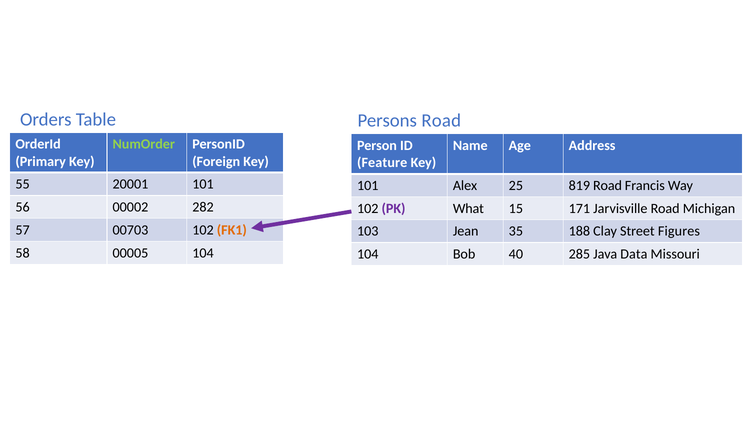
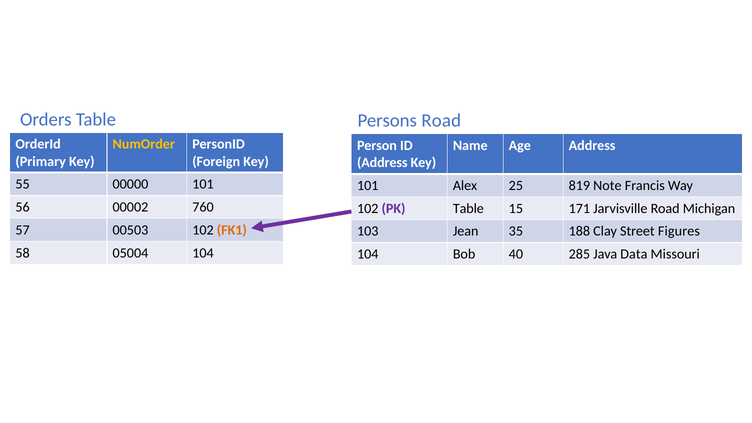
NumOrder colour: light green -> yellow (144, 144)
Feature: Feature -> Address (382, 163)
20001: 20001 -> 00000 (130, 184)
819 Road: Road -> Note (607, 186)
282: 282 -> 760 (203, 207)
PK What: What -> Table (468, 208)
00703: 00703 -> 00503 (130, 230)
00005: 00005 -> 05004 (130, 253)
